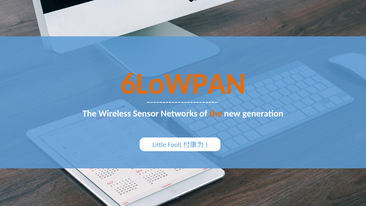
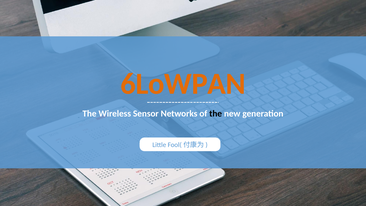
the colour: orange -> black (216, 113)
